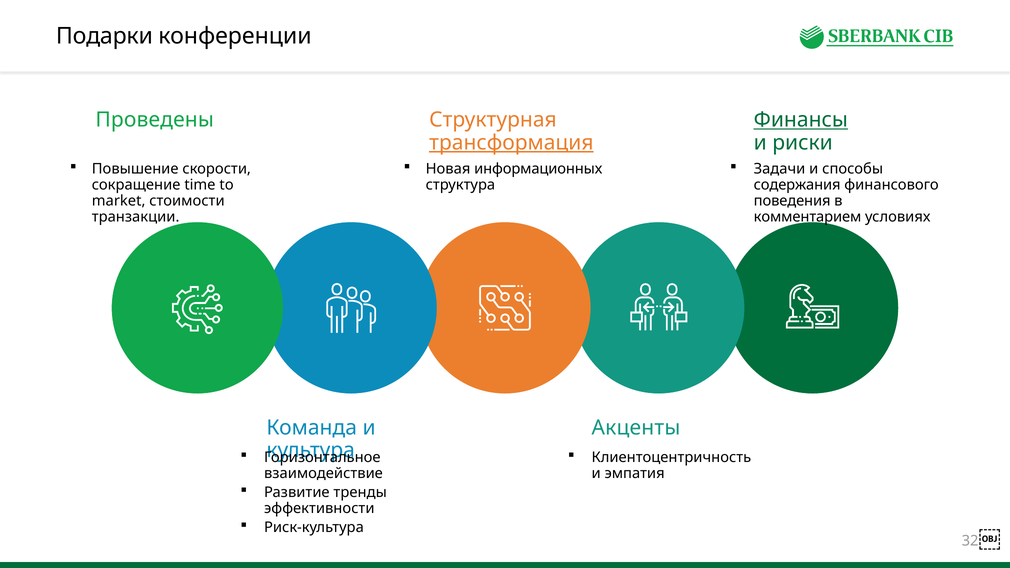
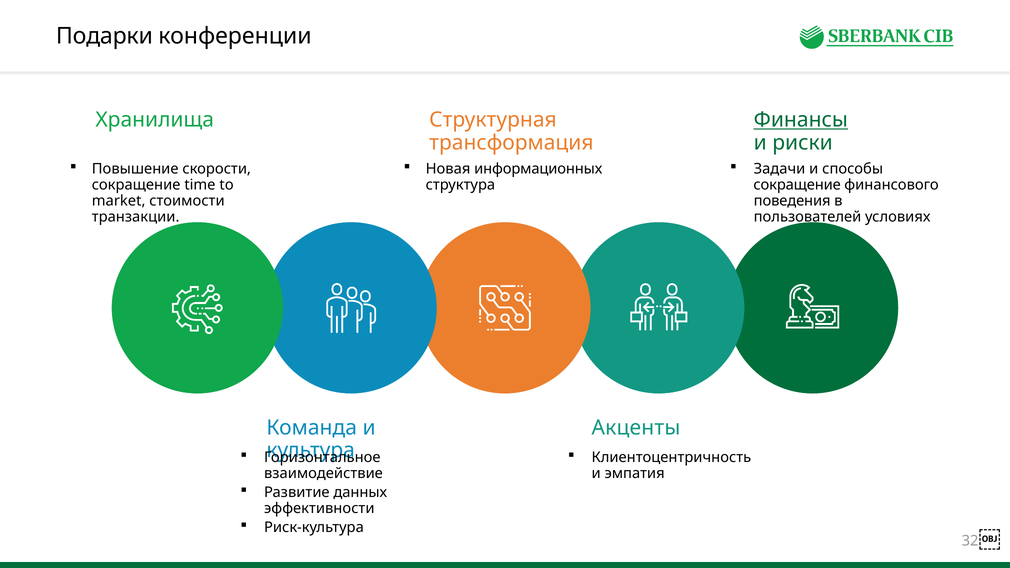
Проведены: Проведены -> Хранилища (155, 120)
трансформация underline: present -> none (511, 143)
содержания: содержания -> сокращение (797, 185)
комментарием: комментарием -> пользователей (807, 217)
тренды: тренды -> данных (360, 493)
